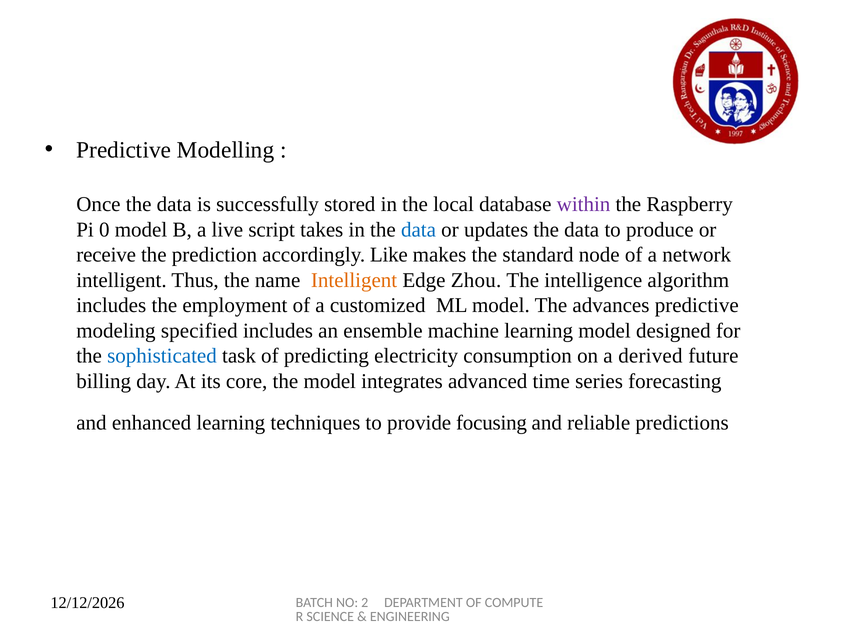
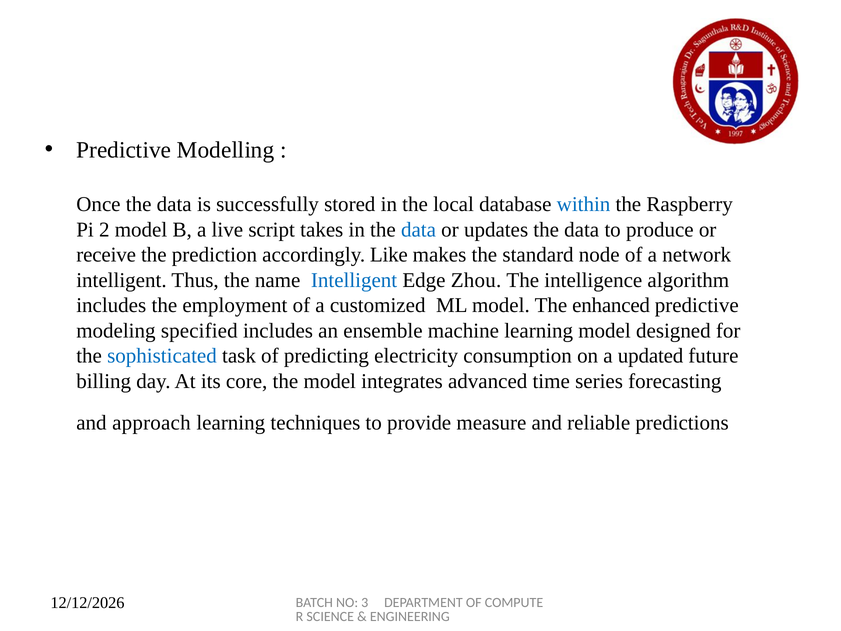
within colour: purple -> blue (584, 204)
0: 0 -> 2 (104, 230)
Intelligent colour: orange -> blue (354, 280)
advances: advances -> enhanced (611, 305)
derived: derived -> updated (651, 356)
enhanced: enhanced -> approach (151, 423)
focusing: focusing -> measure (491, 423)
2: 2 -> 3 (365, 602)
